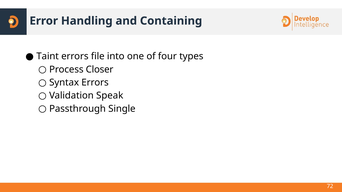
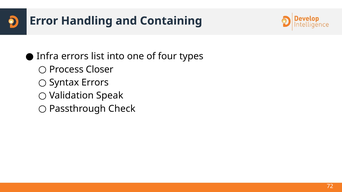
Taint: Taint -> Infra (48, 56)
file: file -> list (98, 56)
Single: Single -> Check (122, 109)
